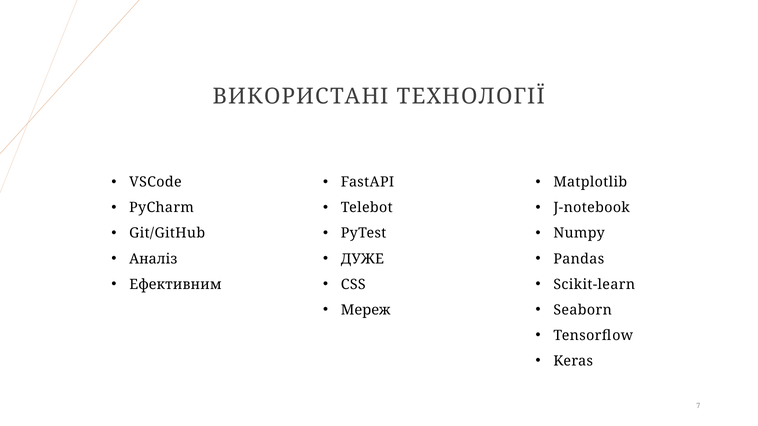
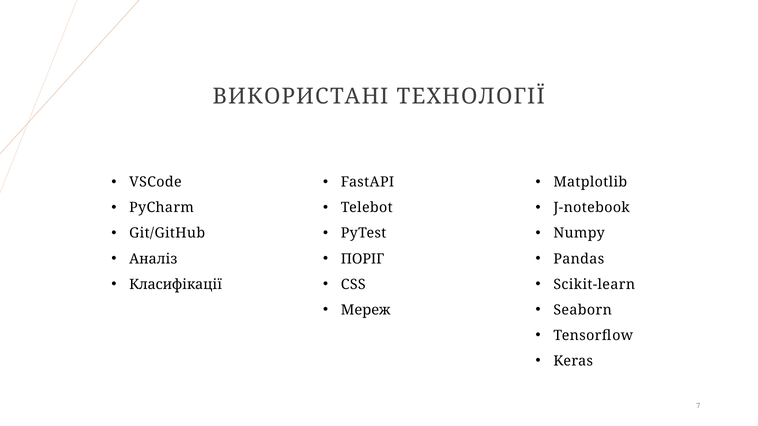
ДУЖЕ: ДУЖЕ -> ПОРІГ (363, 259)
Ефективним: Ефективним -> Класифікації (176, 285)
